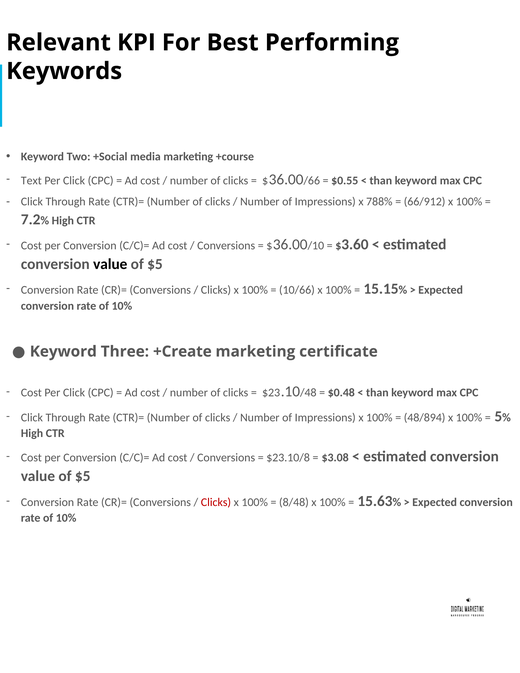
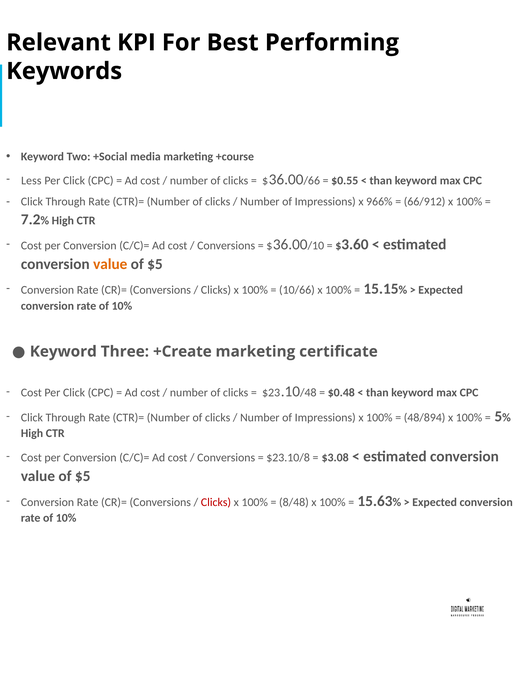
Text: Text -> Less (31, 181)
788%: 788% -> 966% (379, 202)
value colour: black -> orange (110, 264)
